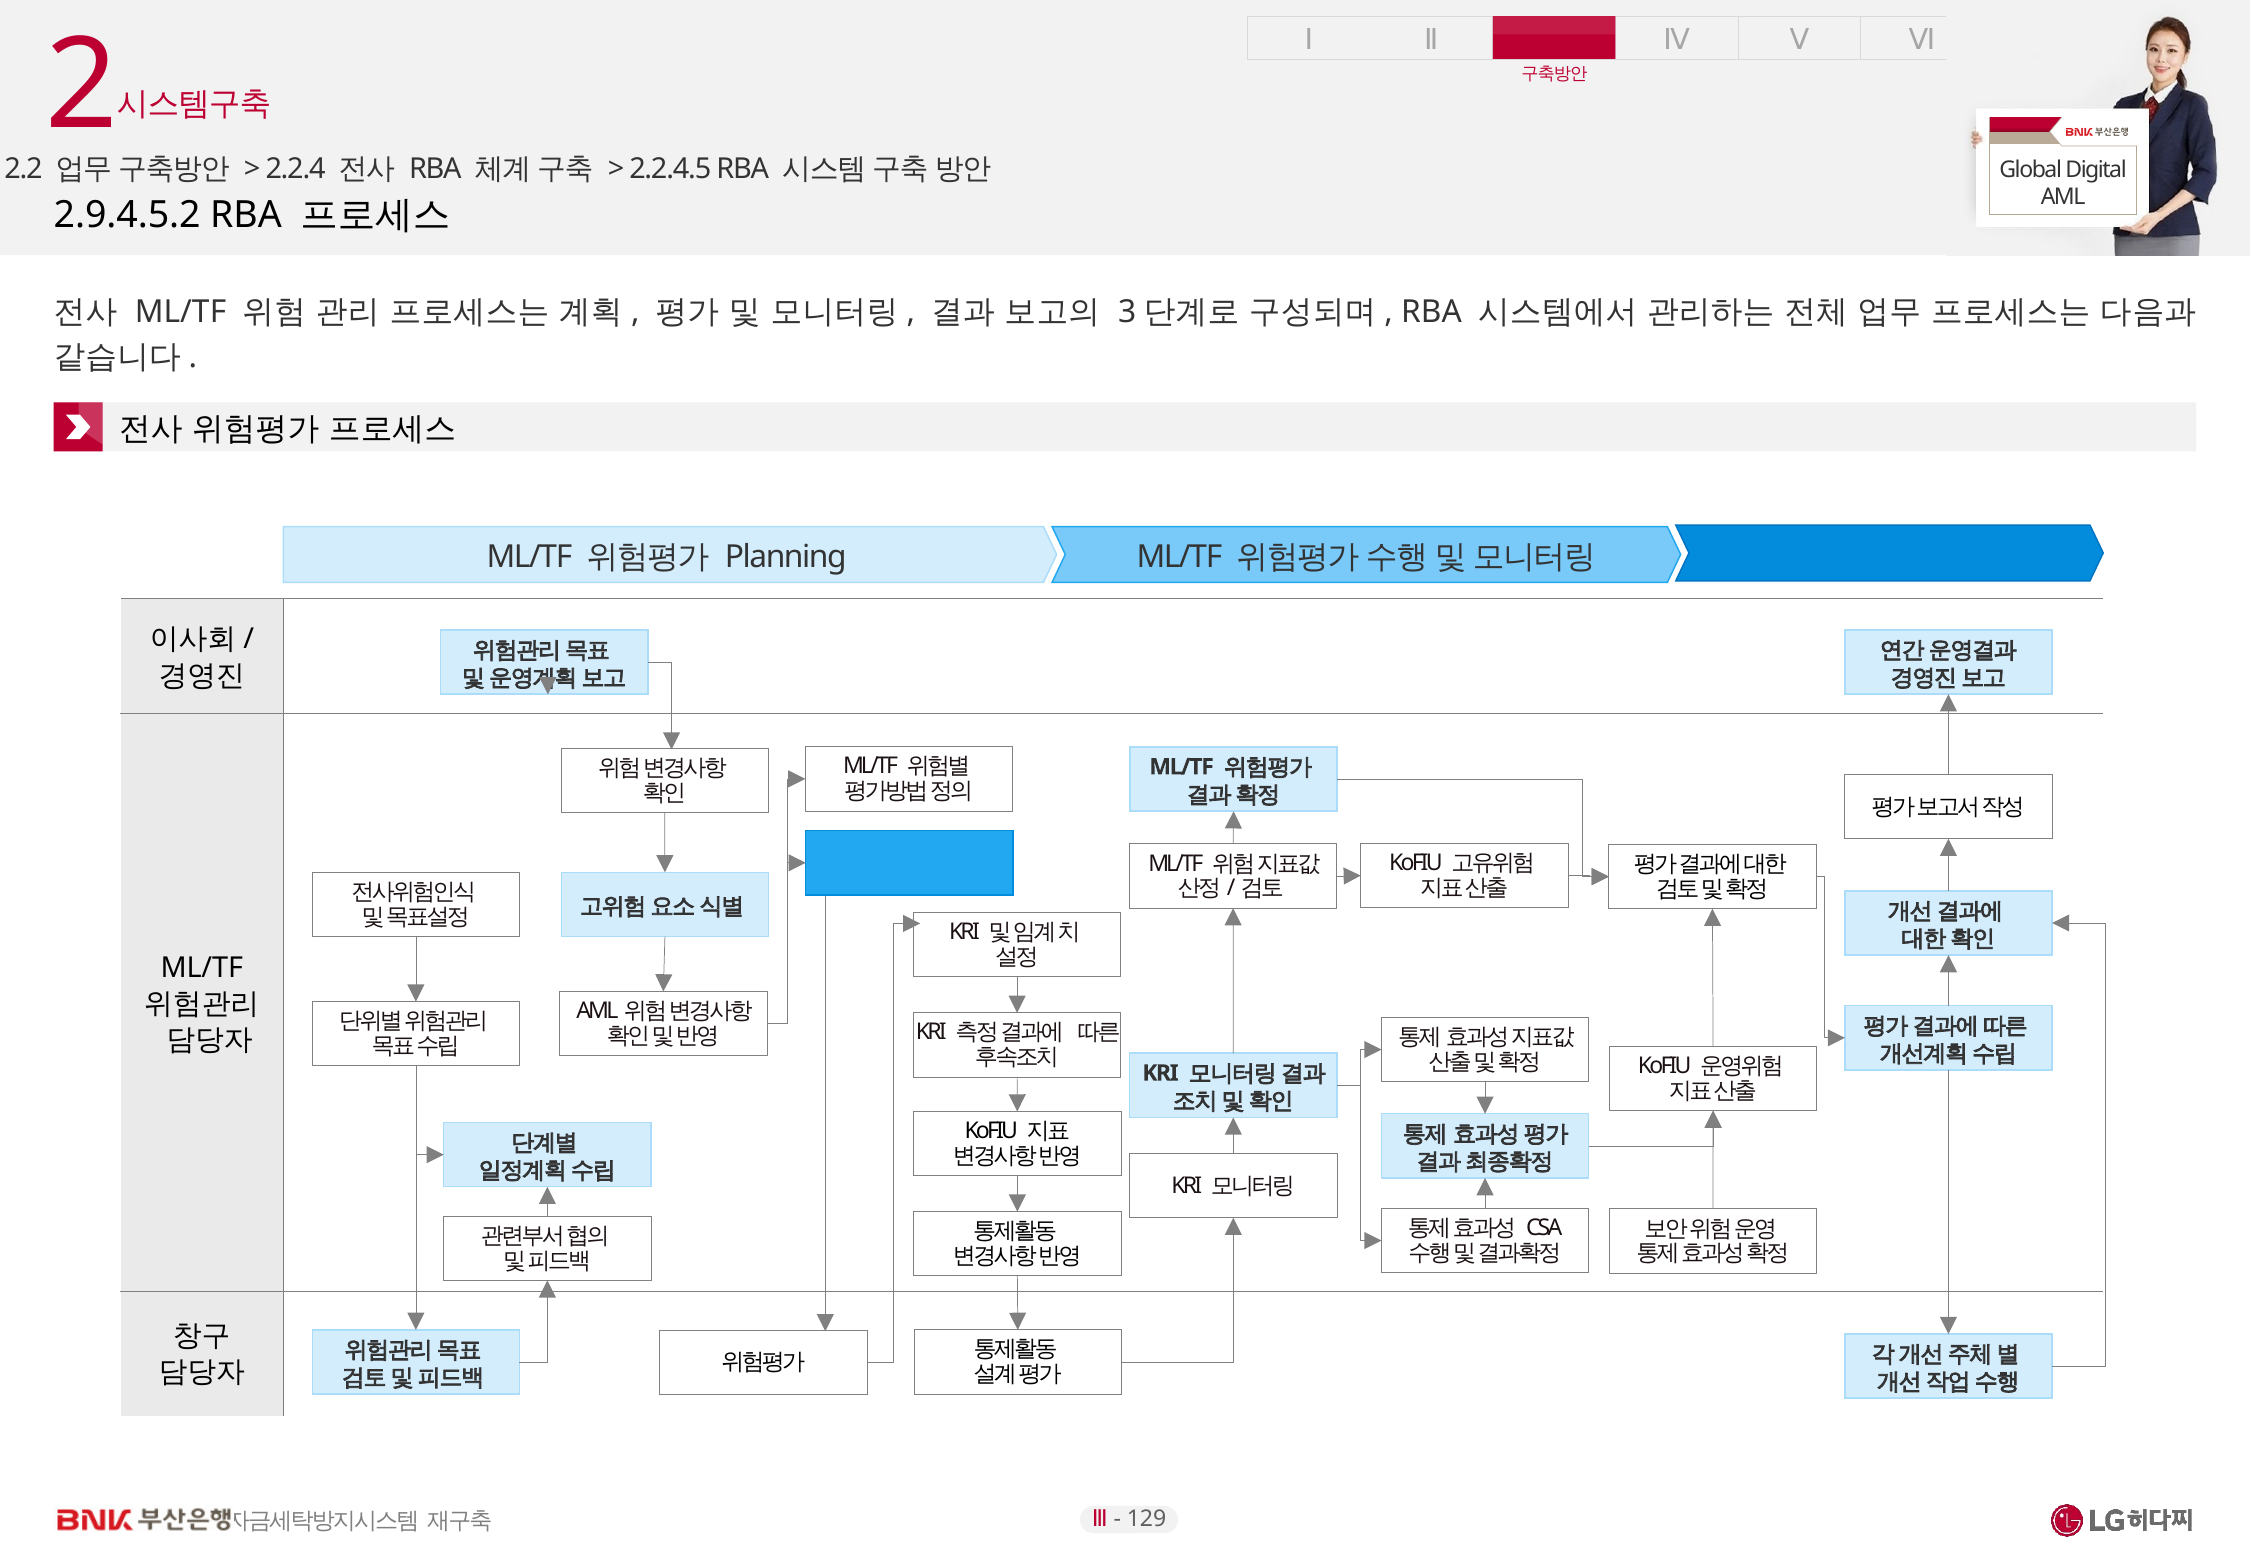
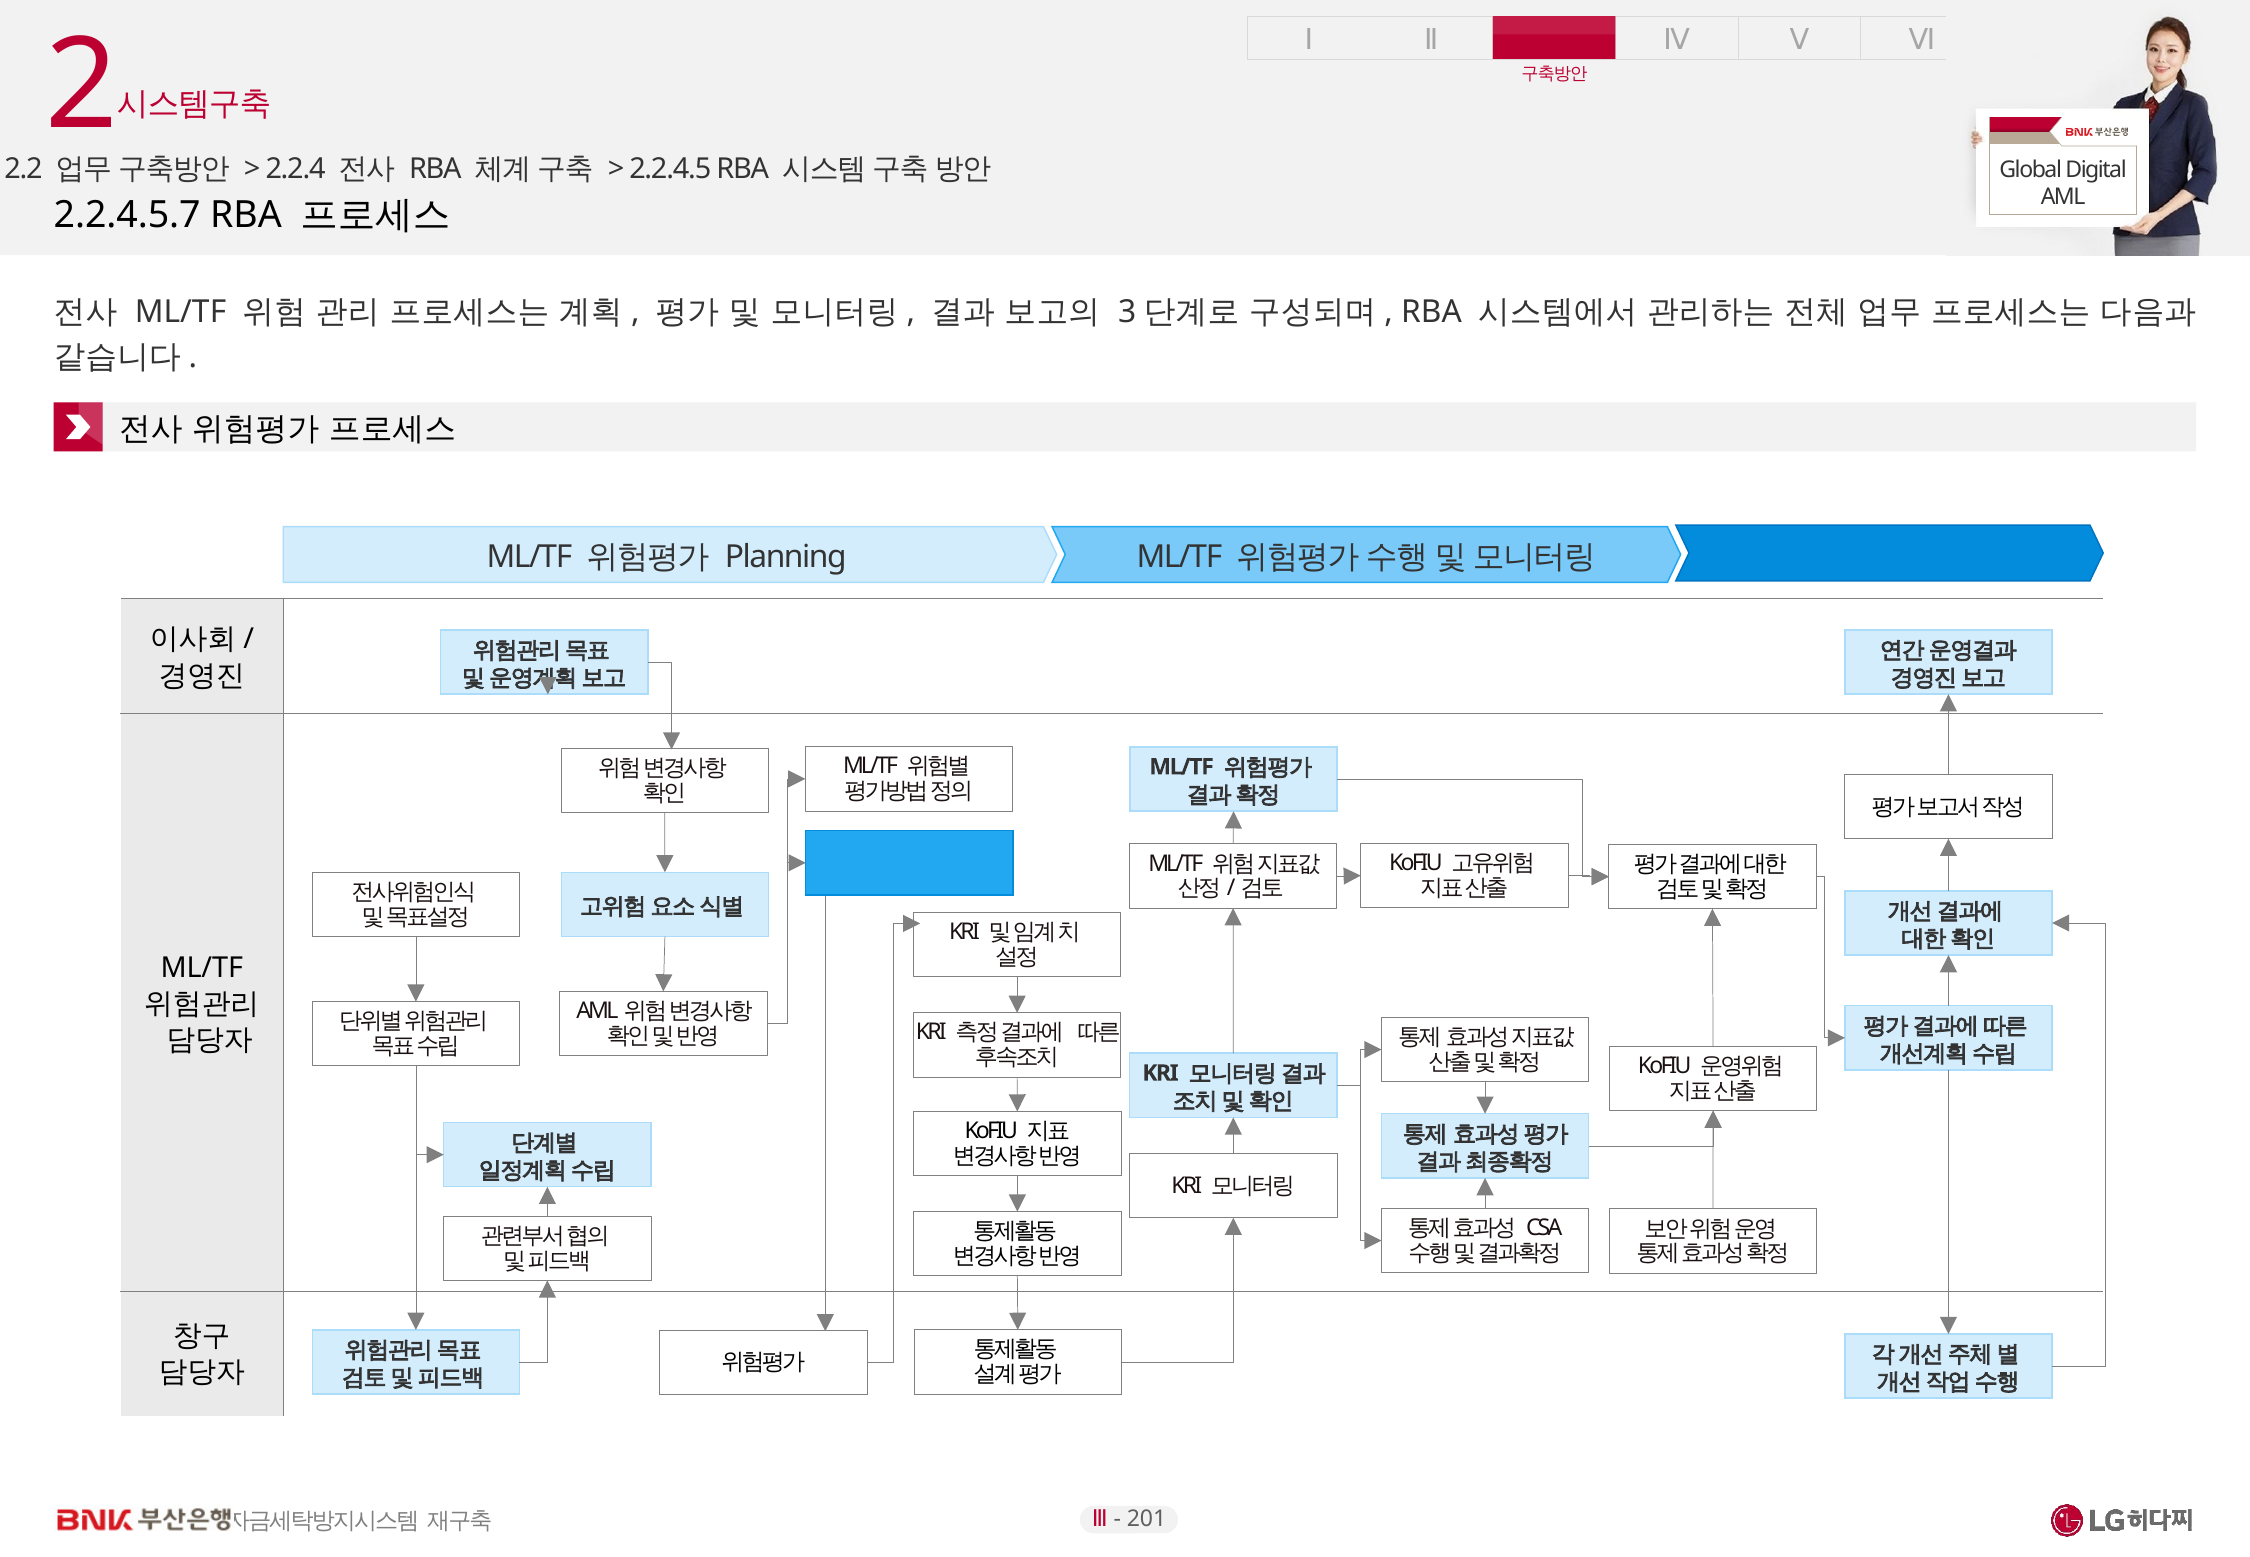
2.9.4.5.2: 2.9.4.5.2 -> 2.2.4.5.7 (127, 215)
129: 129 -> 201 (1147, 1519)
